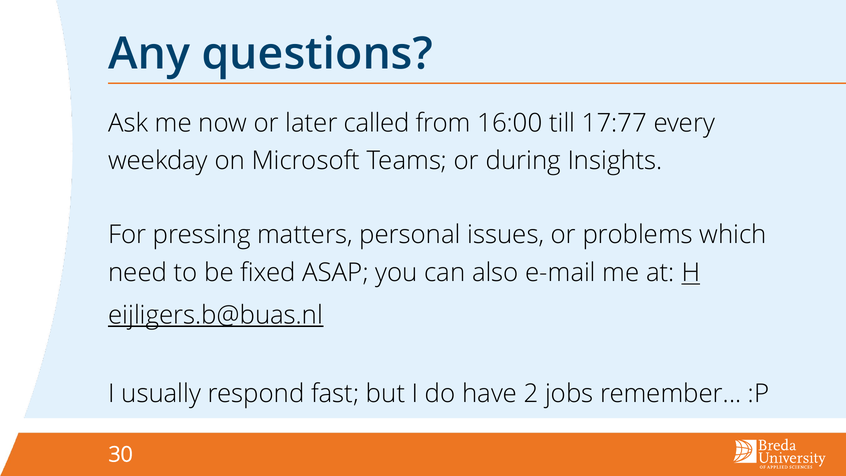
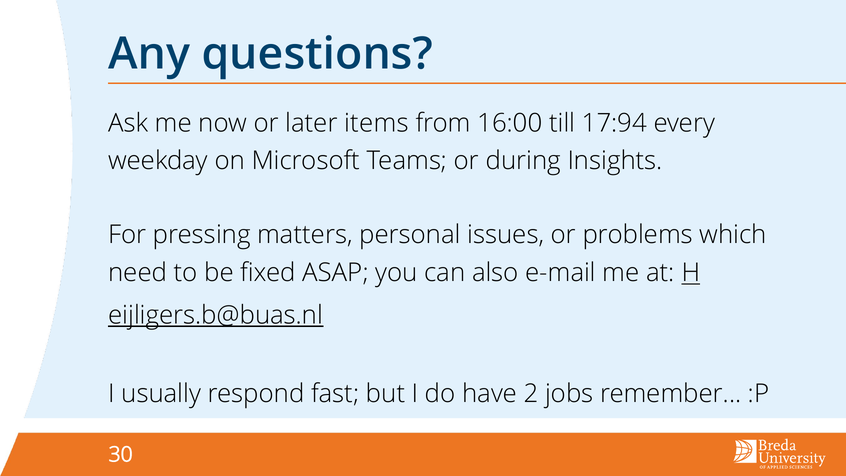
called: called -> items (377, 123)
17:77: 17:77 -> 17:94 (614, 123)
